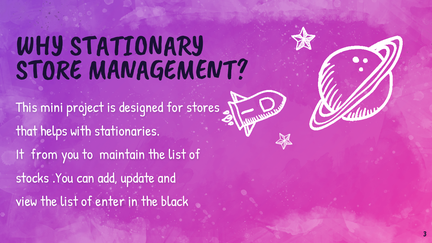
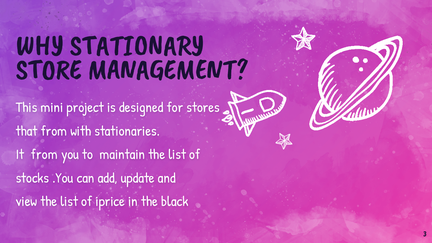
that helps: helps -> from (54, 131)
enter: enter -> iprice (110, 201)
